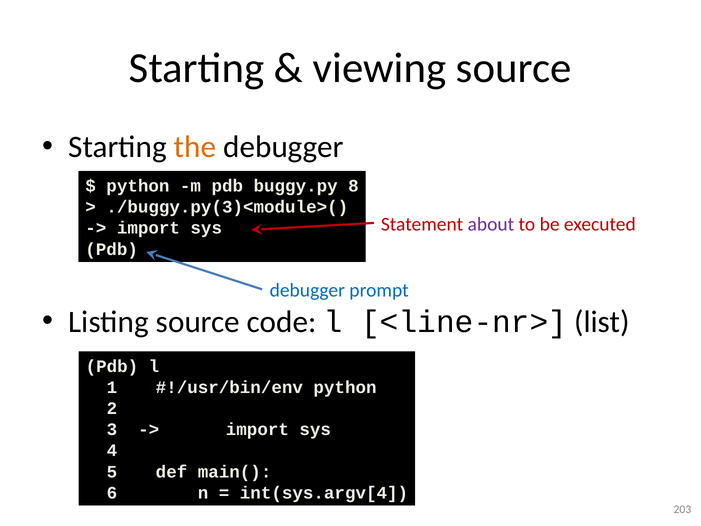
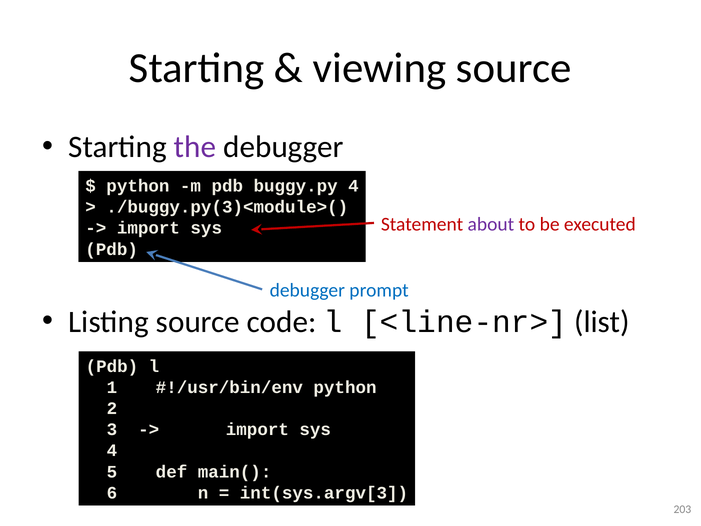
the colour: orange -> purple (195, 147)
buggy.py 8: 8 -> 4 (353, 186)
int(sys.argv[4: int(sys.argv[4 -> int(sys.argv[3 (324, 493)
